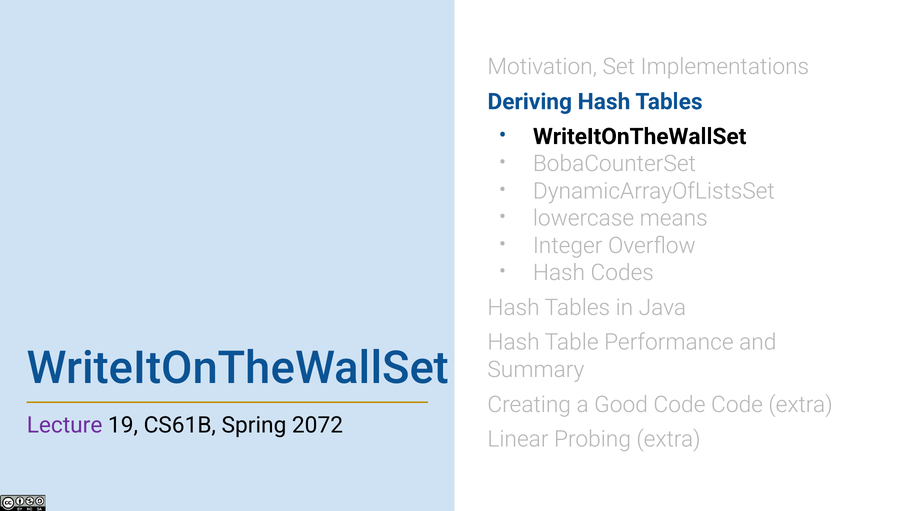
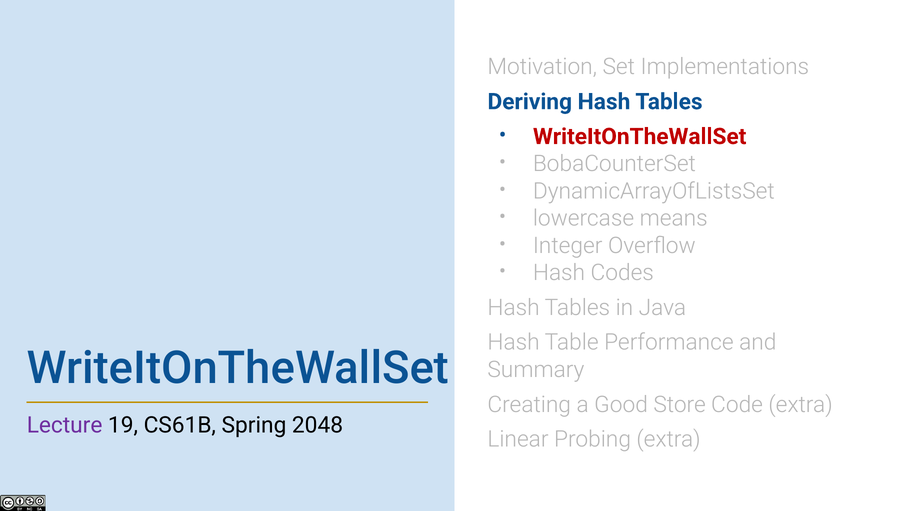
WriteItOnTheWallSet colour: black -> red (640, 137)
Good Code: Code -> Store (680, 405)
2072: 2072 -> 2048 (318, 426)
